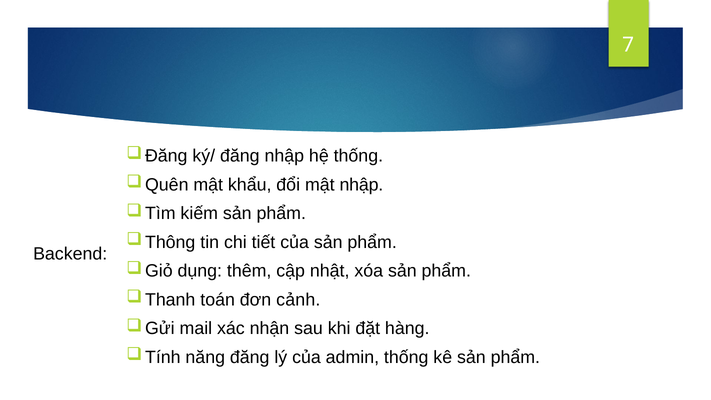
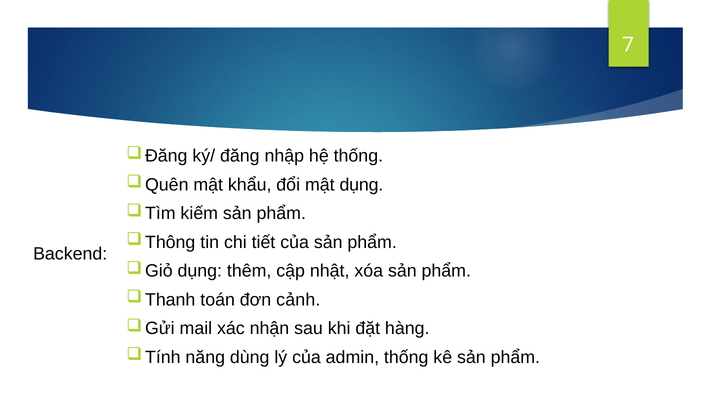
mật nhập: nhập -> dụng (361, 185)
năng đăng: đăng -> dùng (250, 357)
